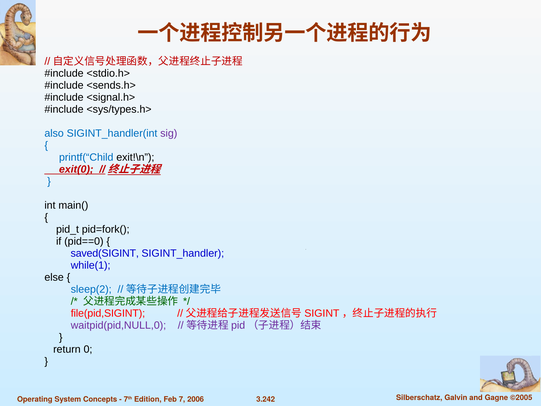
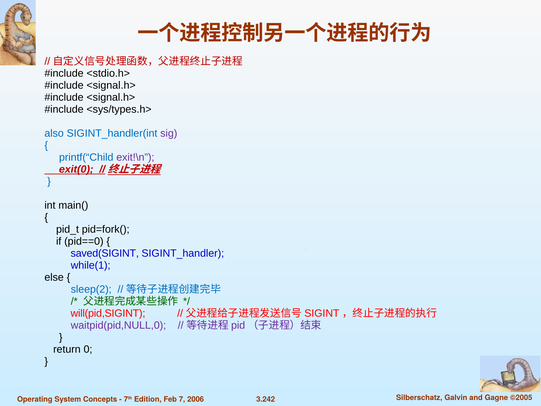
<sends.h>: <sends.h> -> <signal.h> (111, 85)
exit!\n colour: black -> purple (135, 157)
file(pid,SIGINT: file(pid,SIGINT -> will(pid,SIGINT (108, 313)
